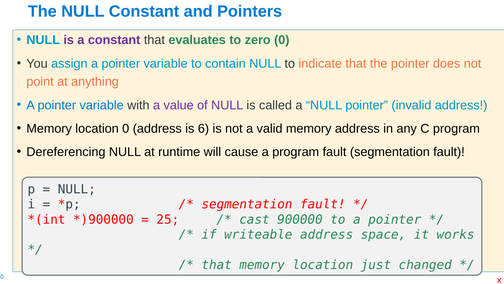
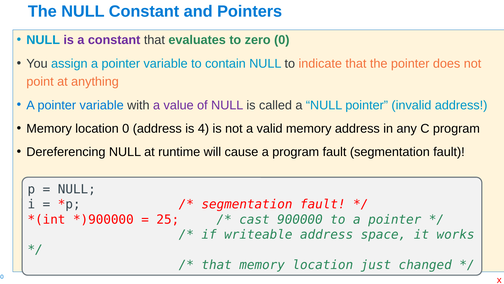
6: 6 -> 4 (203, 128)
